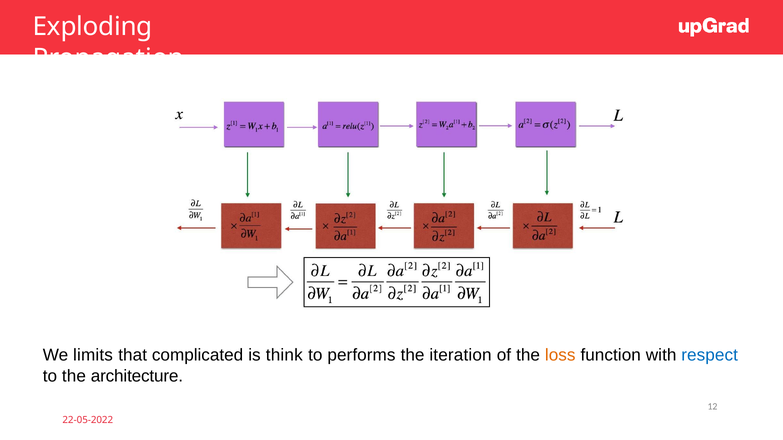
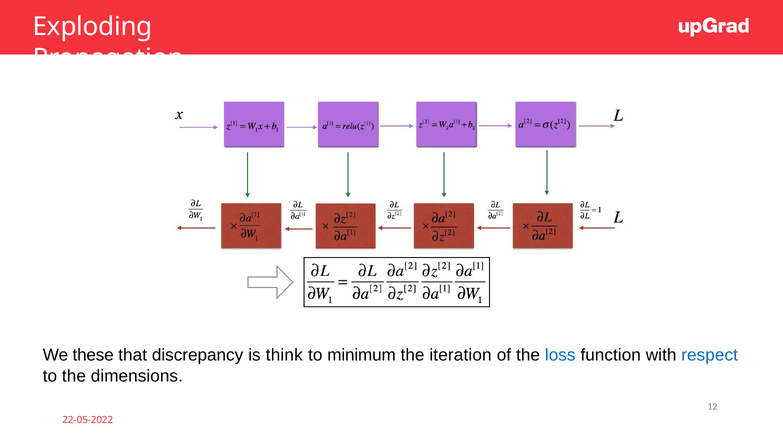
limits: limits -> these (93, 356)
complicated: complicated -> discrepancy (198, 356)
performs: performs -> minimum (362, 356)
loss colour: orange -> blue (560, 356)
architecture: architecture -> dimensions (137, 376)
